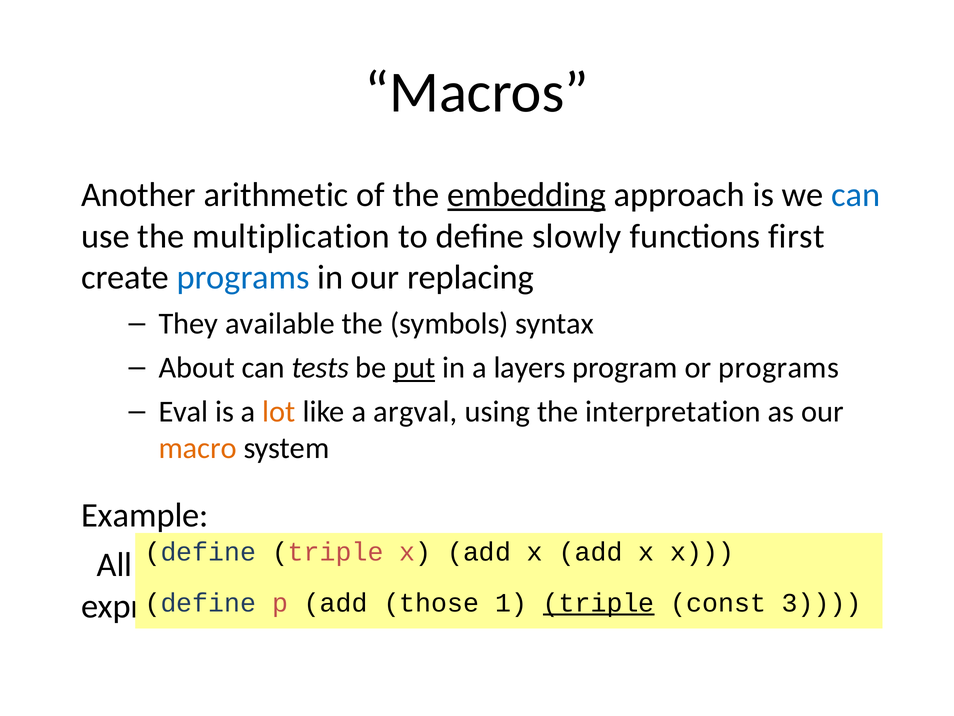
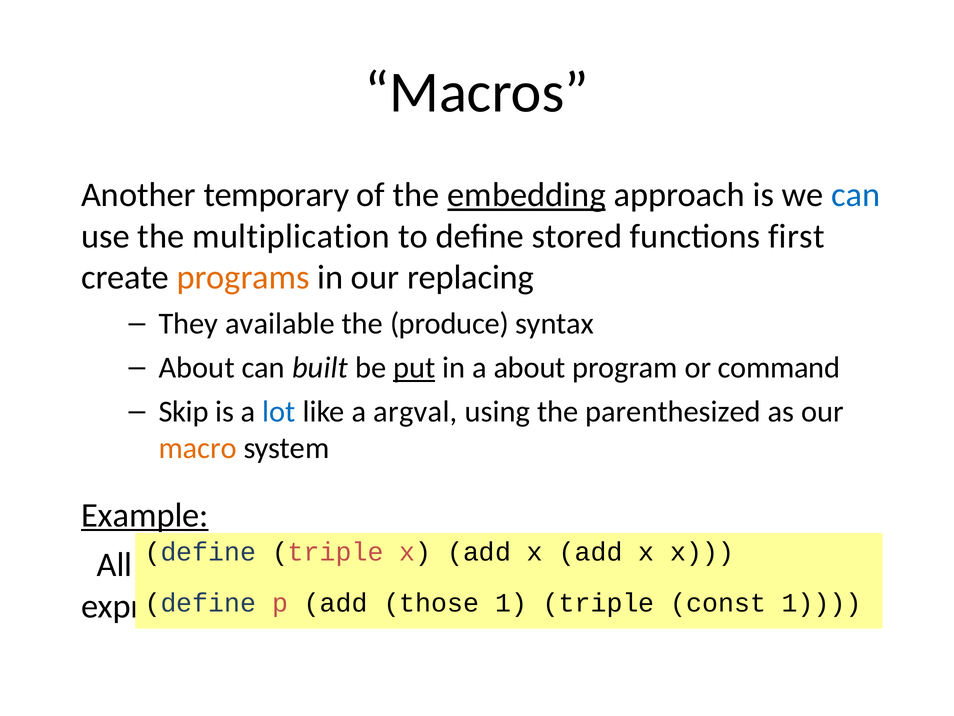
arithmetic: arithmetic -> temporary (276, 195)
slowly: slowly -> stored (577, 236)
programs colour: blue -> orange (243, 277)
symbols: symbols -> produce (449, 324)
tests: tests -> built (320, 367)
a layers: layers -> about (530, 367)
or programs: programs -> command (779, 367)
Eval: Eval -> Skip (184, 411)
lot colour: orange -> blue (279, 411)
interpretation: interpretation -> parenthesized (673, 411)
Example underline: none -> present (145, 515)
triple underline: present -> none (599, 603)
const 3: 3 -> 1 (822, 603)
